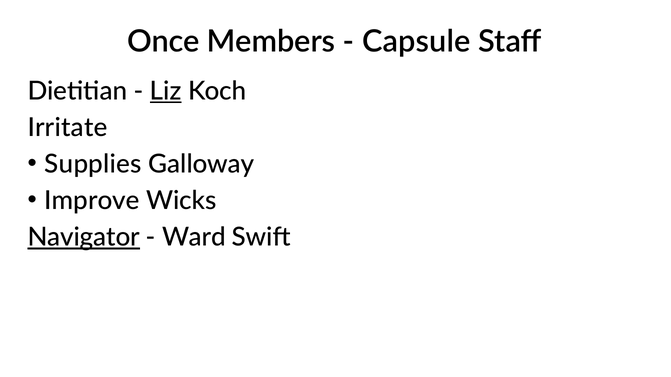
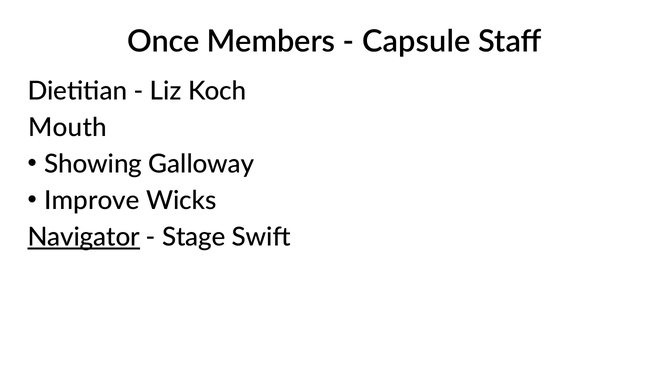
Liz underline: present -> none (166, 91)
Irritate: Irritate -> Mouth (67, 128)
Supplies: Supplies -> Showing (93, 164)
Ward: Ward -> Stage (194, 238)
